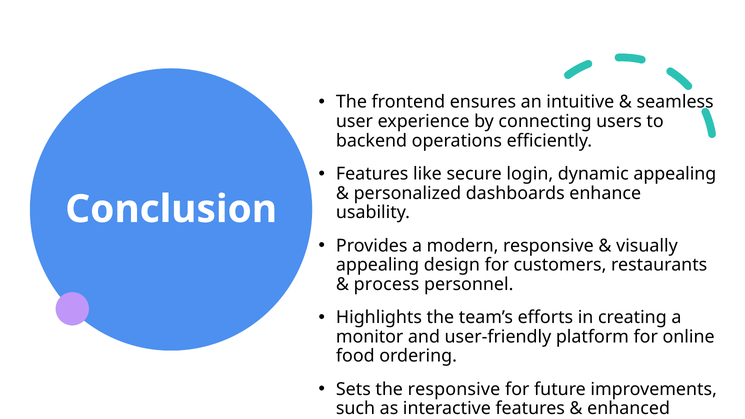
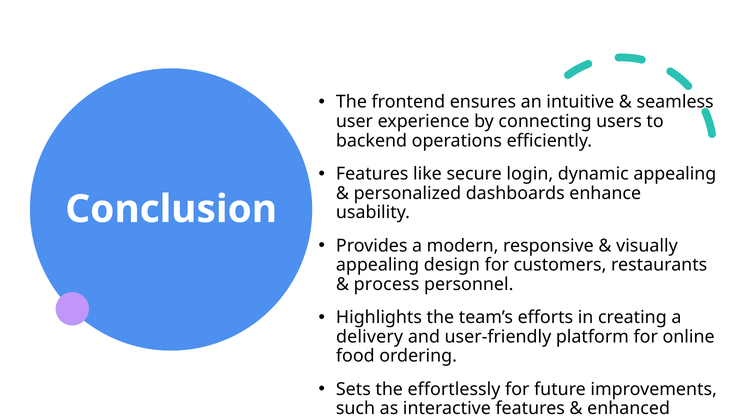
monitor: monitor -> delivery (370, 337)
the responsive: responsive -> effortlessly (454, 389)
